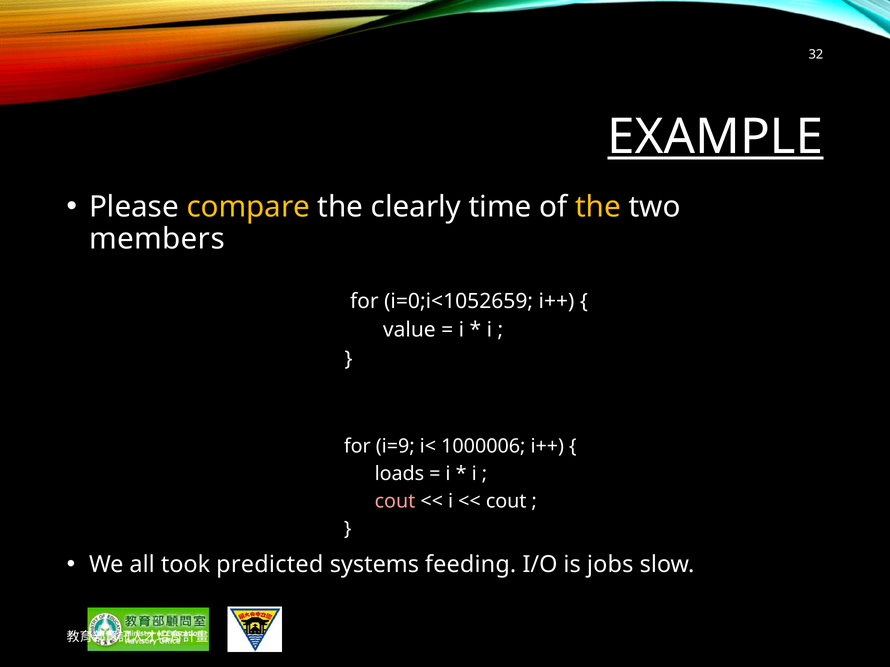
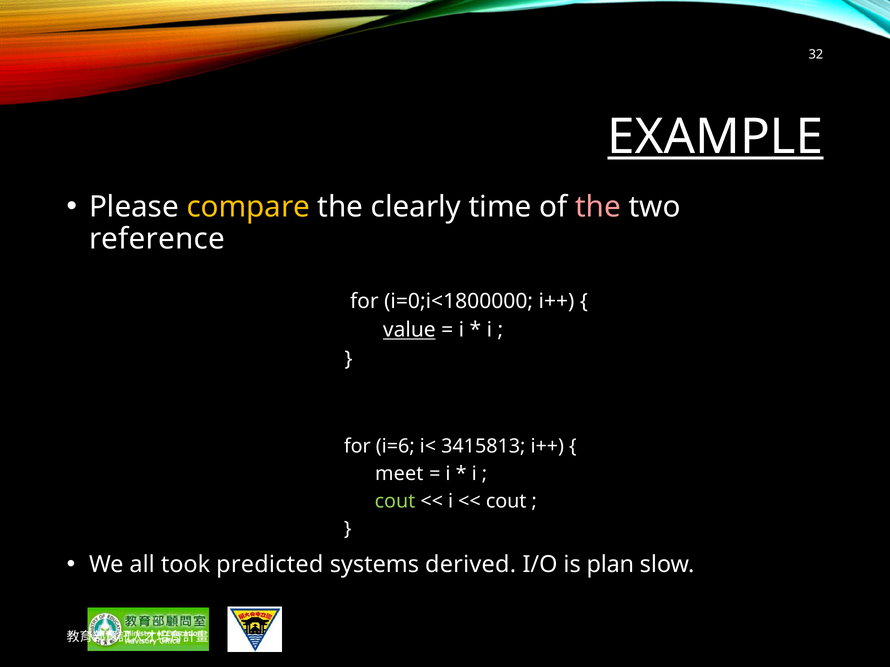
the colour: yellow -> pink (598, 207)
members: members -> reference (157, 239)
i=0;i<1052659: i=0;i<1052659 -> i=0;i<1800000 (459, 301)
value underline: none -> present (409, 330)
i=9: i=9 -> i=6 (395, 447)
1000006: 1000006 -> 3415813 (483, 447)
loads: loads -> meet (399, 474)
cout colour: pink -> light green (395, 502)
feeding: feeding -> derived (471, 565)
jobs: jobs -> plan (610, 565)
